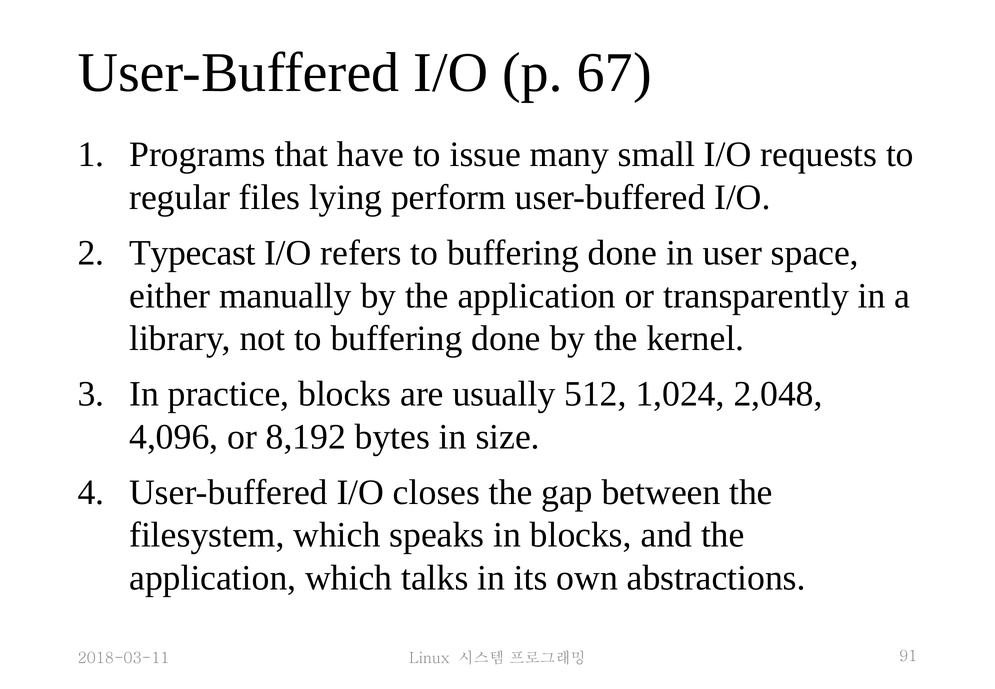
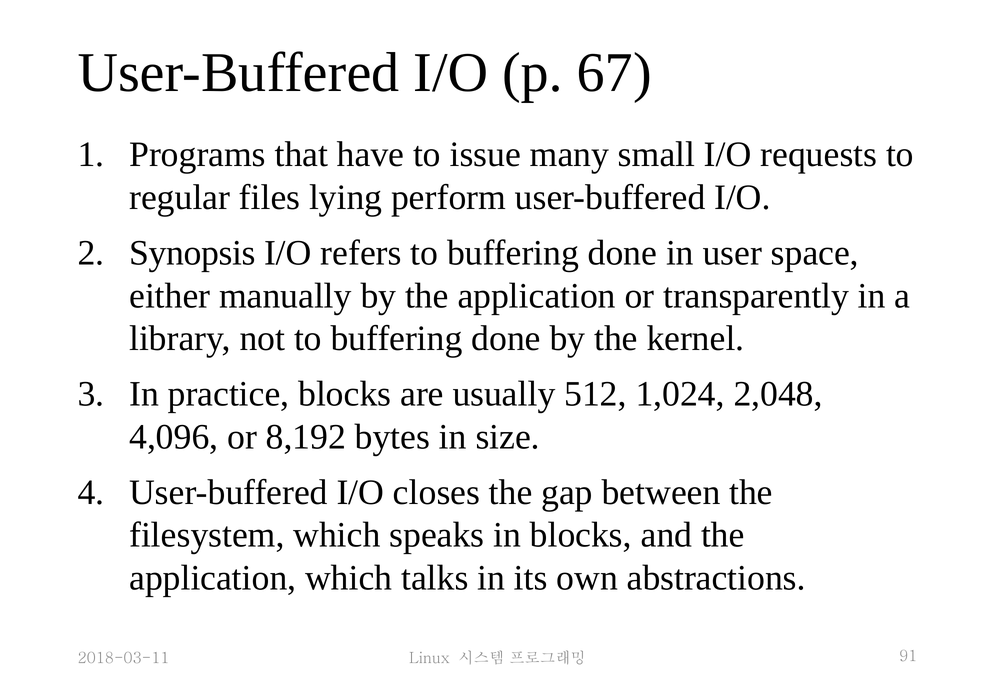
Typecast: Typecast -> Synopsis (192, 253)
